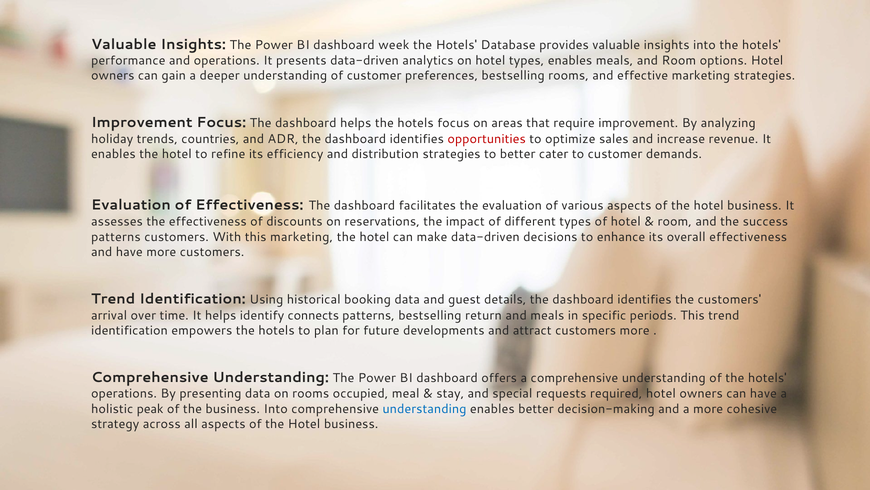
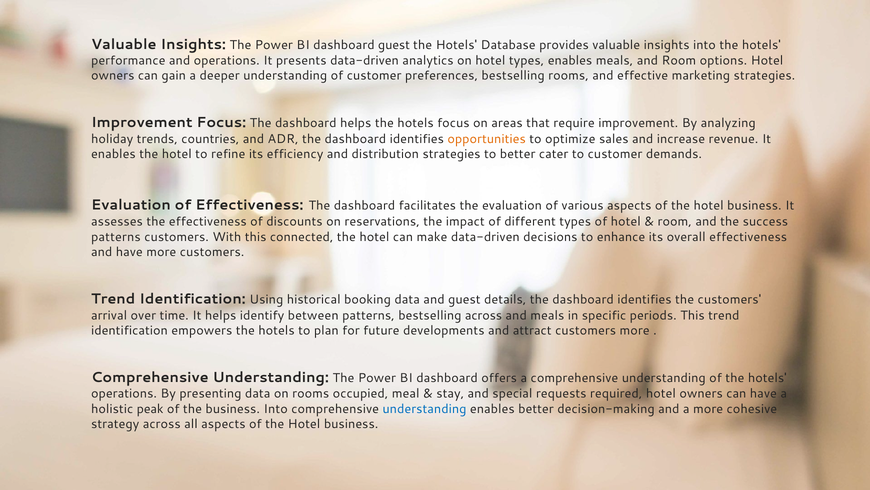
dashboard week: week -> guest (394, 45)
opportunities colour: red -> orange (487, 139)
this marketing: marketing -> connected (302, 237)
connects: connects -> between (313, 315)
bestselling return: return -> across (484, 315)
